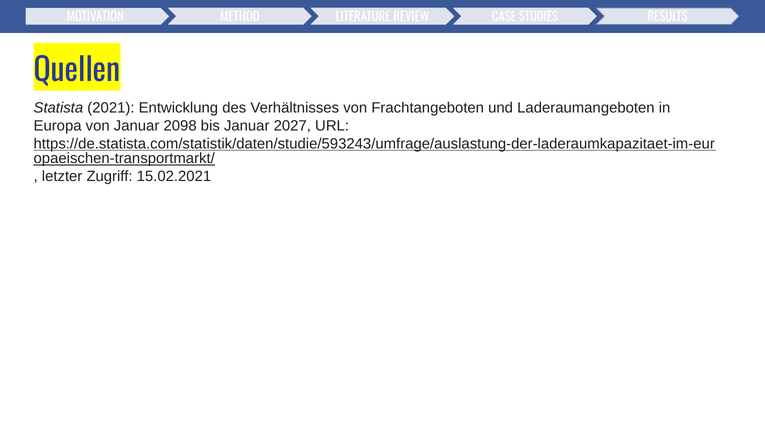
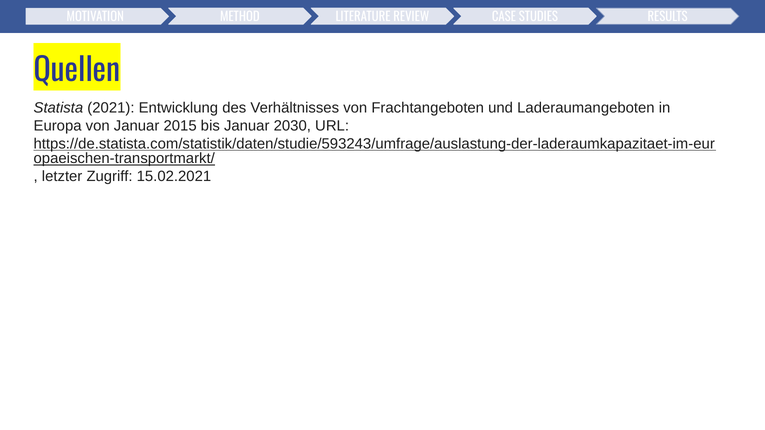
2098: 2098 -> 2015 (180, 126)
2027: 2027 -> 2030 (292, 126)
